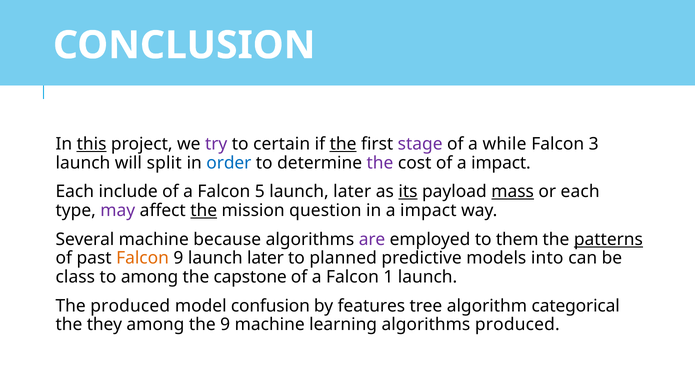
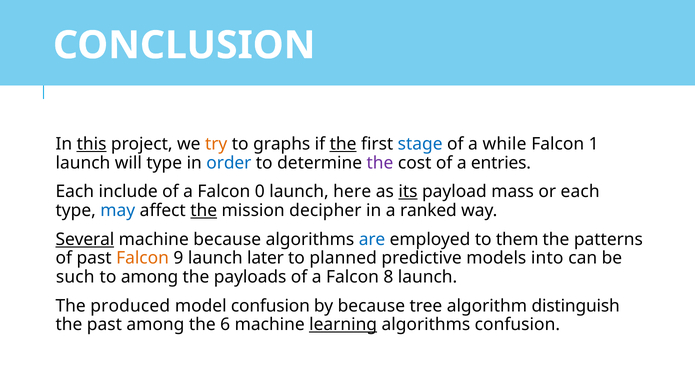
try colour: purple -> orange (216, 144)
certain: certain -> graphs (282, 144)
stage colour: purple -> blue (420, 144)
3: 3 -> 1 (594, 144)
will split: split -> type (164, 163)
of a impact: impact -> entries (501, 163)
5: 5 -> 0 (260, 192)
later: later -> here (352, 192)
mass underline: present -> none (513, 192)
may colour: purple -> blue (118, 210)
question: question -> decipher (325, 210)
in a impact: impact -> ranked (428, 210)
Several underline: none -> present (85, 239)
are colour: purple -> blue (372, 239)
patterns underline: present -> none (608, 239)
class: class -> such (75, 277)
capstone: capstone -> payloads (250, 277)
1: 1 -> 8 (388, 277)
by features: features -> because (371, 306)
categorical: categorical -> distinguish (576, 306)
the they: they -> past (104, 325)
the 9: 9 -> 6 (225, 325)
learning underline: none -> present (343, 325)
algorithms produced: produced -> confusion (517, 325)
